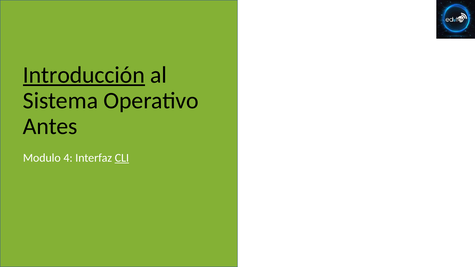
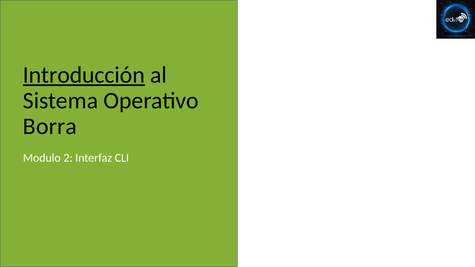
Antes: Antes -> Borra (50, 126)
4: 4 -> 2 (68, 158)
CLI underline: present -> none (122, 158)
